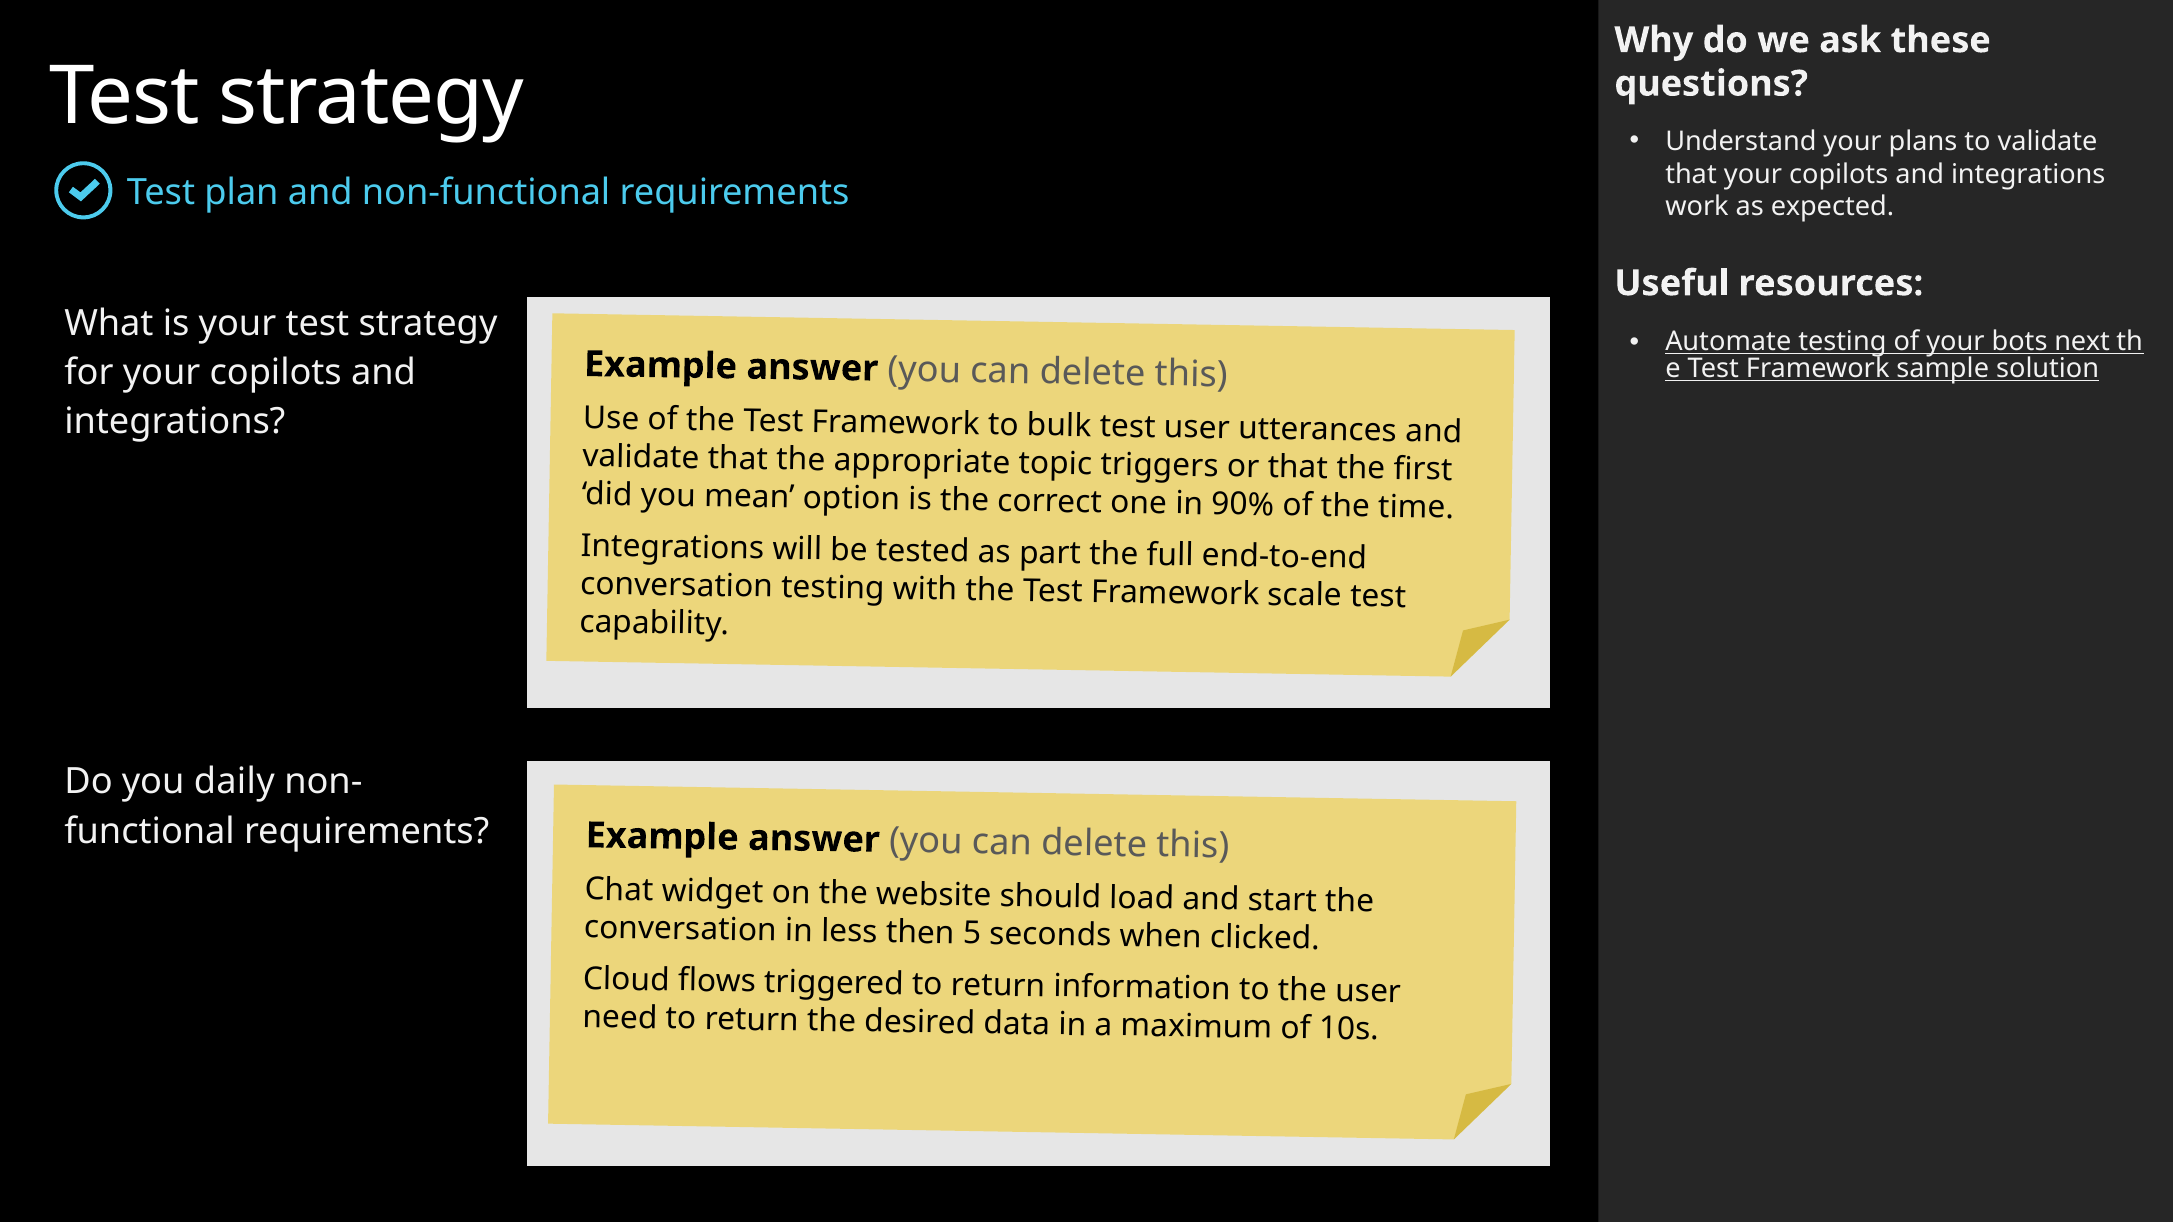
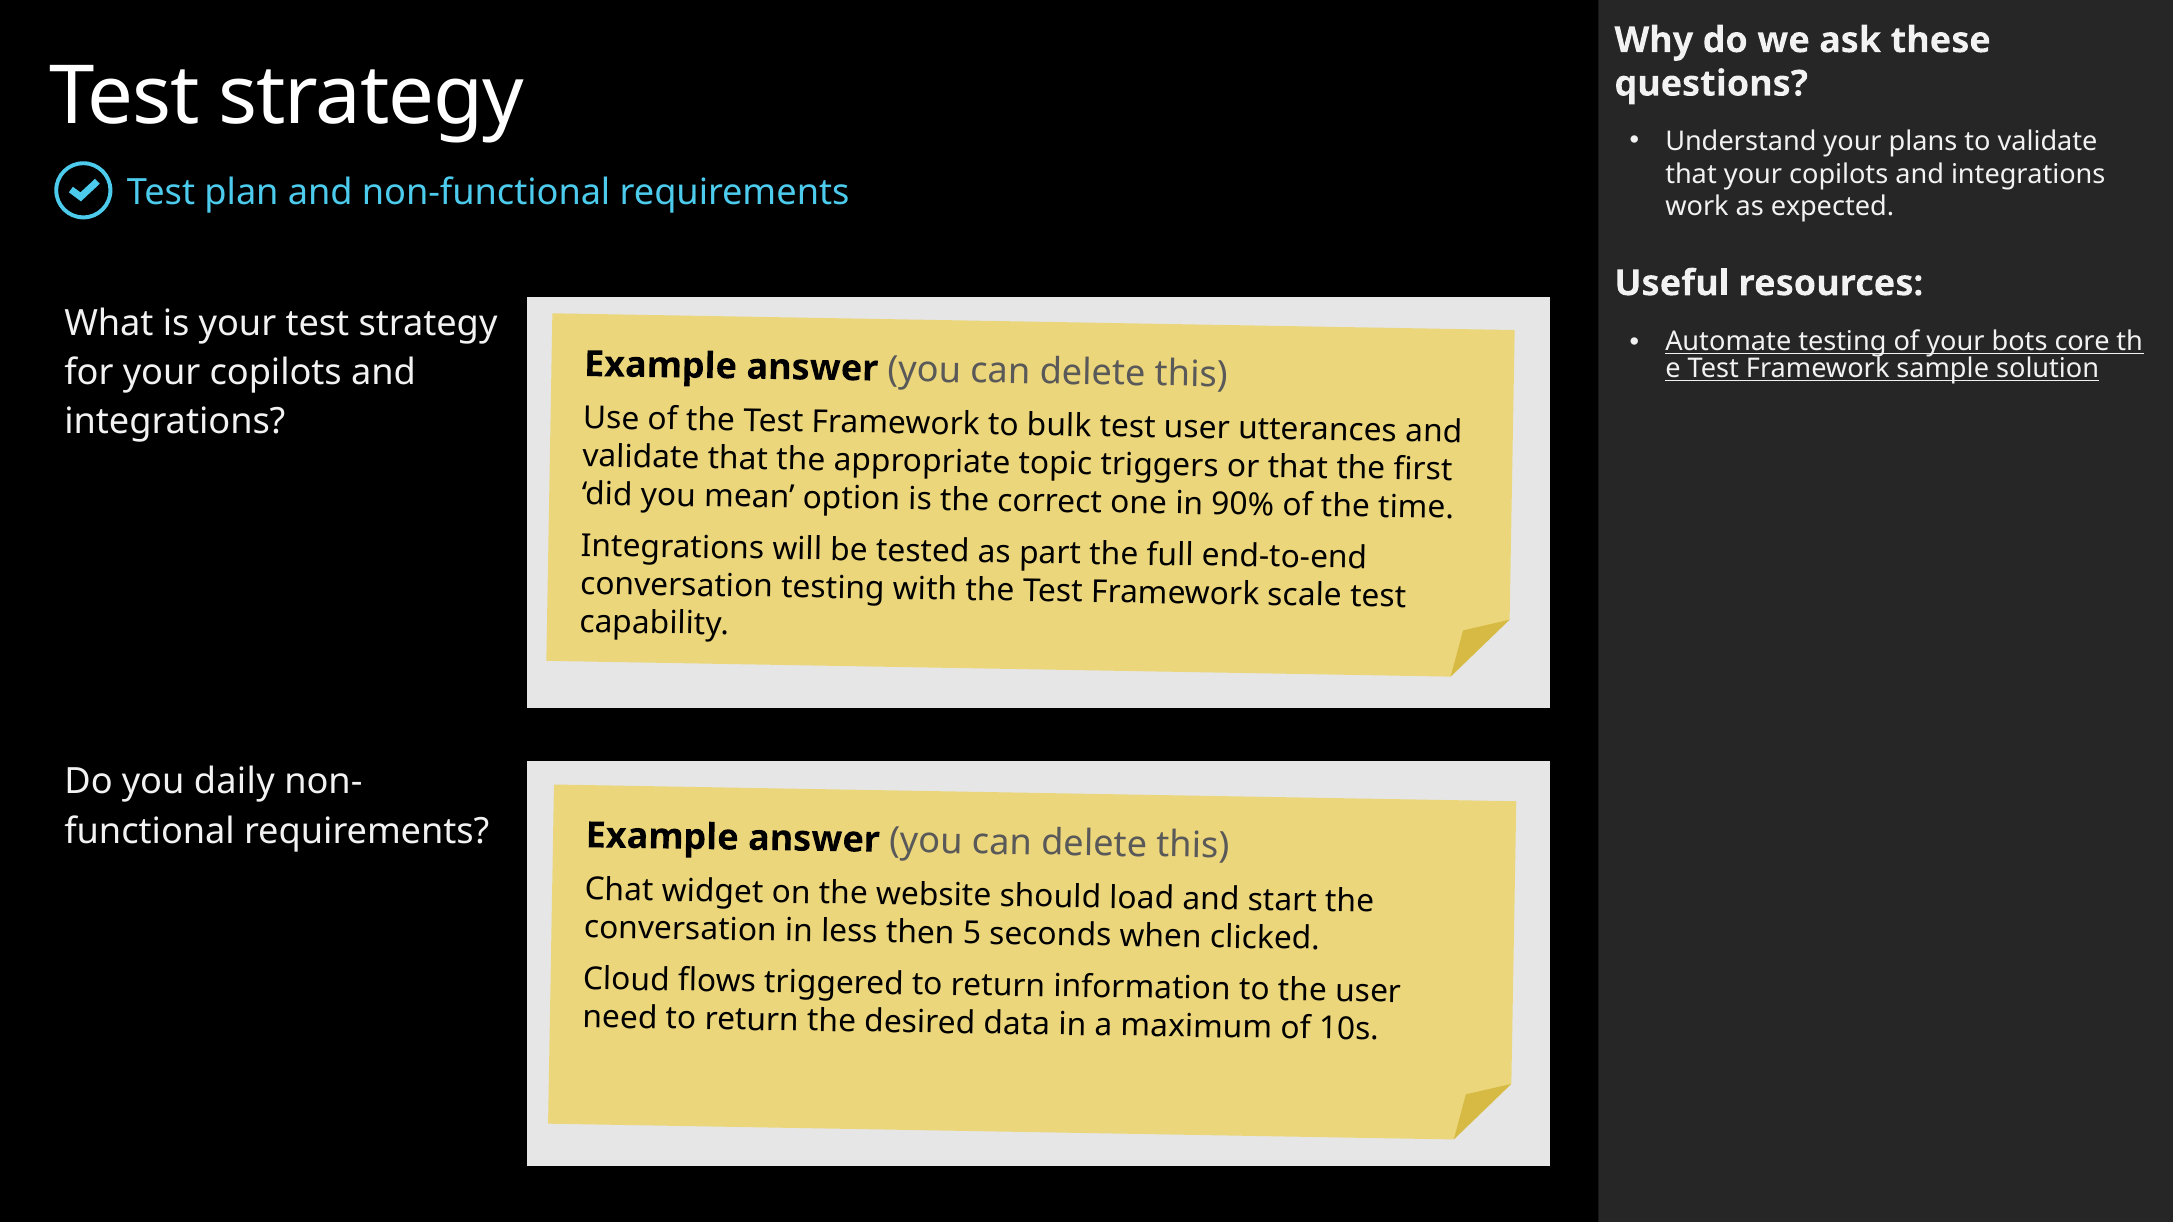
next: next -> core (2082, 341)
